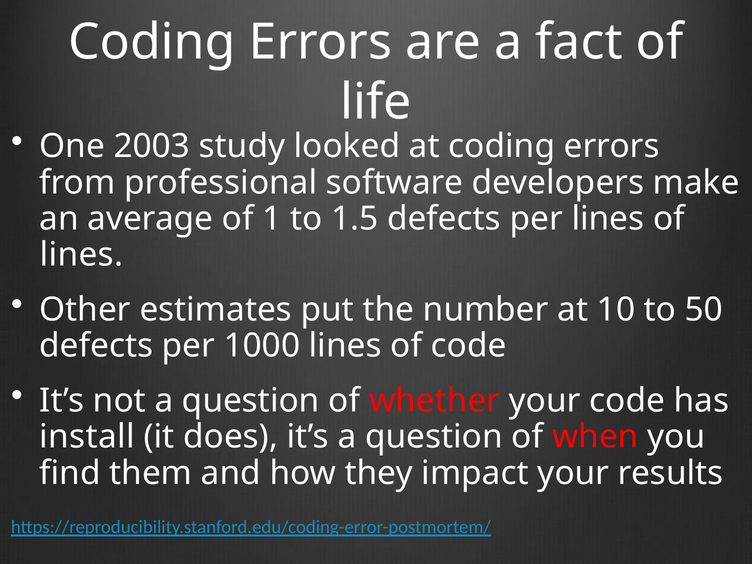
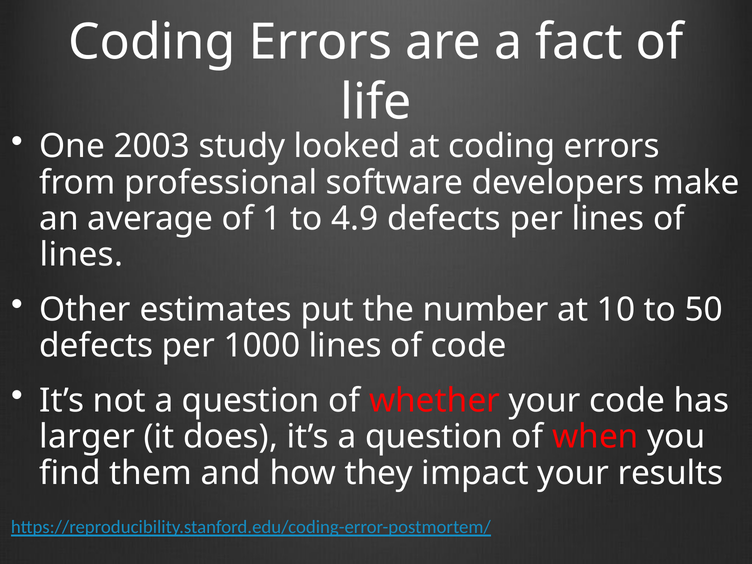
1.5: 1.5 -> 4.9 (355, 219)
install: install -> larger (87, 437)
